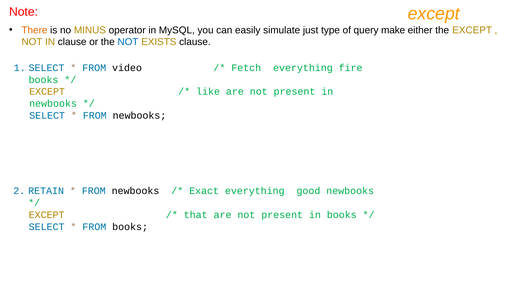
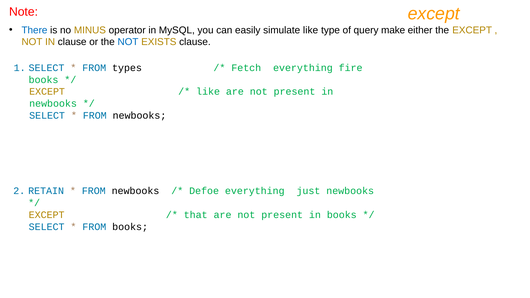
There colour: orange -> blue (34, 30)
simulate just: just -> like (311, 30)
video: video -> types (127, 68)
Exact: Exact -> Defoe (204, 191)
good: good -> just (308, 191)
